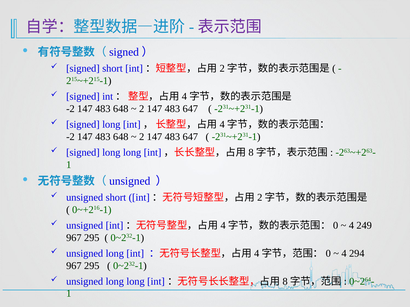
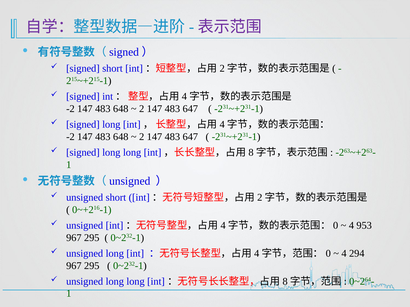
249: 249 -> 953 (364, 226)
